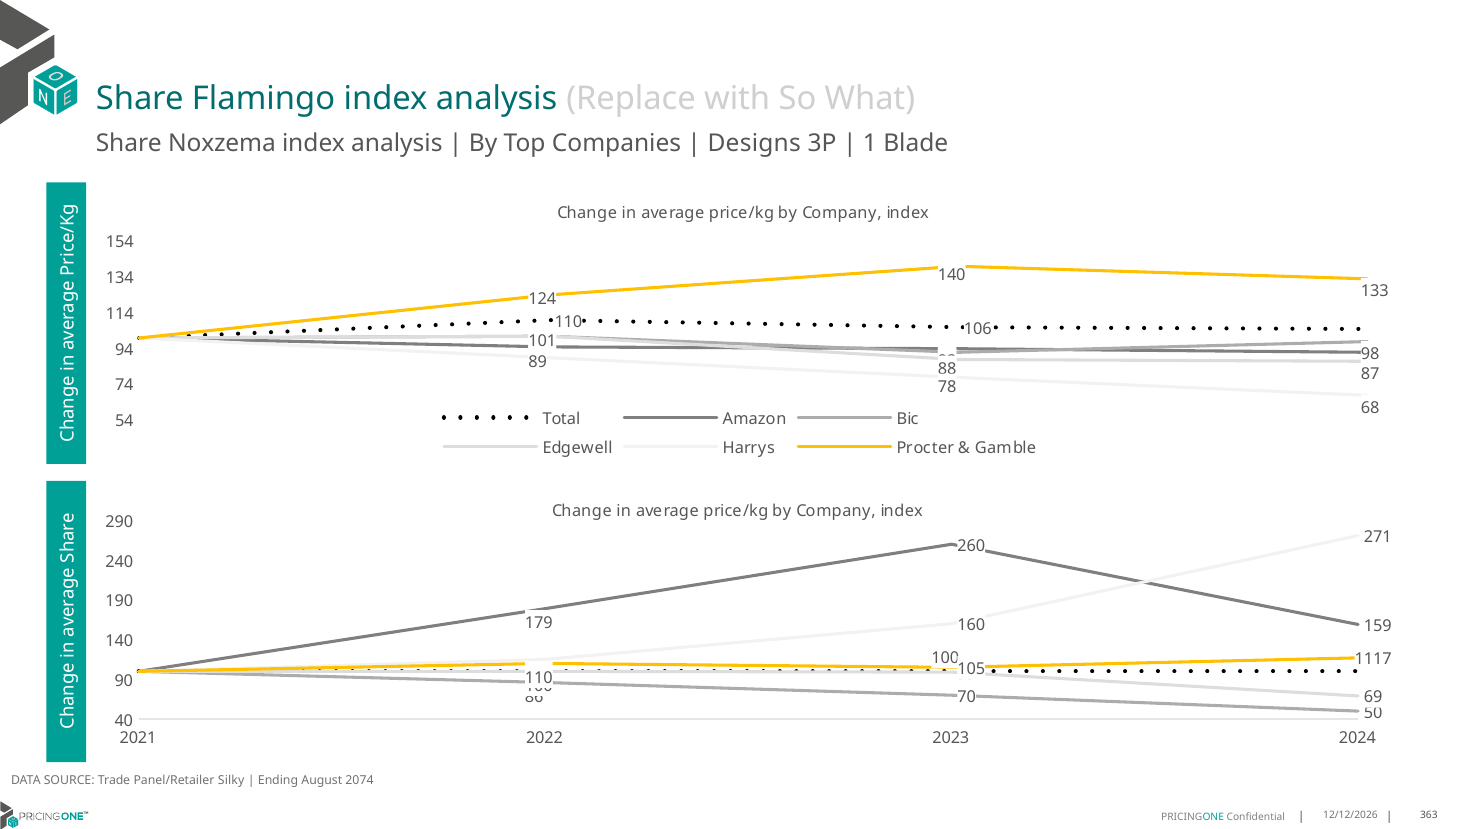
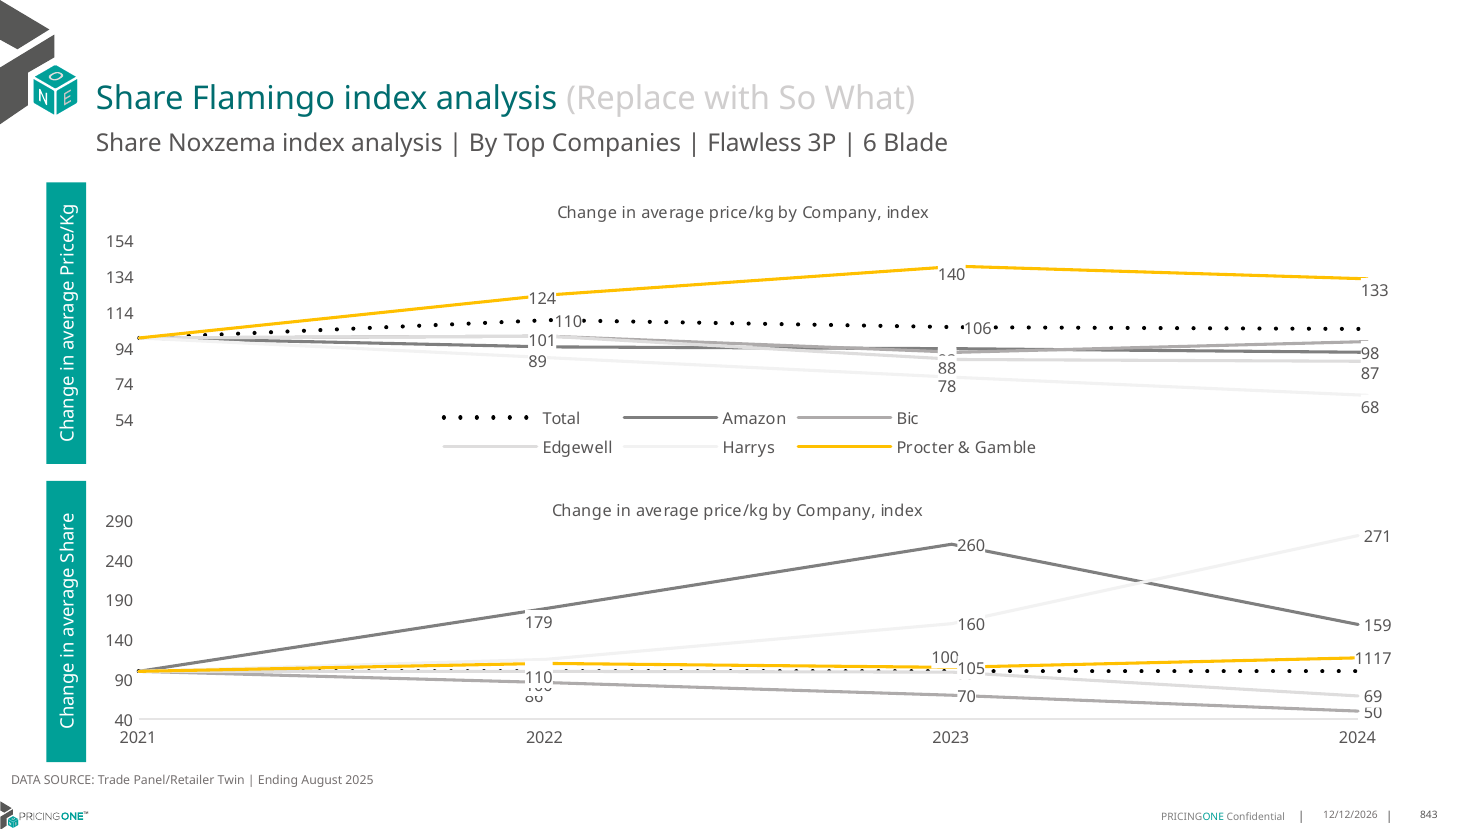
Designs: Designs -> Flawless (754, 144)
1: 1 -> 6 (870, 144)
Silky: Silky -> Twin (231, 781)
2074: 2074 -> 2025 (360, 781)
363: 363 -> 843 (1429, 815)
